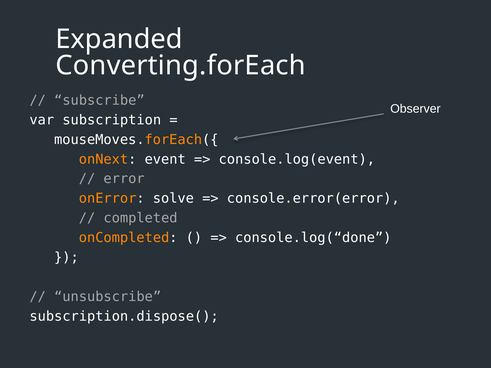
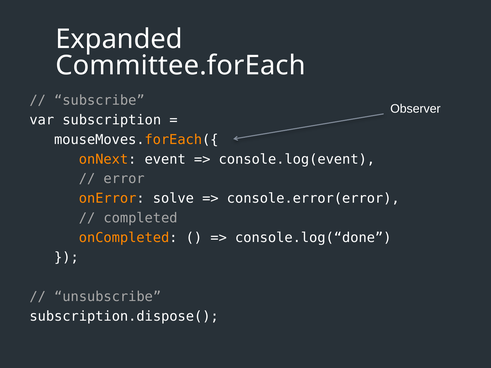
Converting.forEach: Converting.forEach -> Committee.forEach (181, 65)
